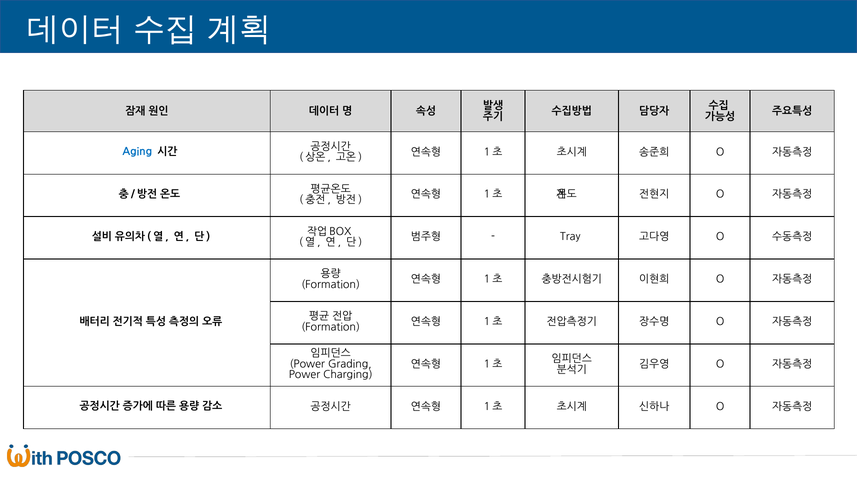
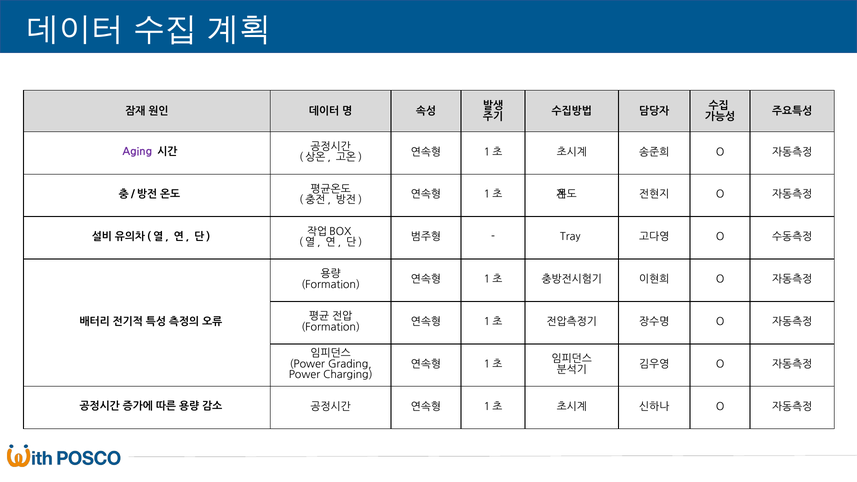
Aging colour: blue -> purple (137, 152)
